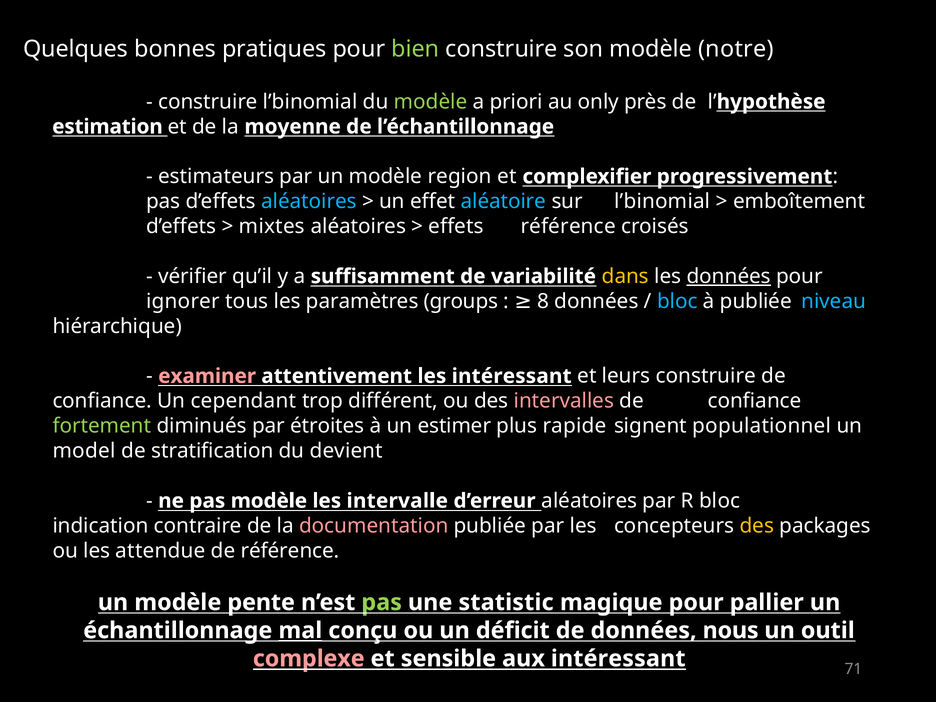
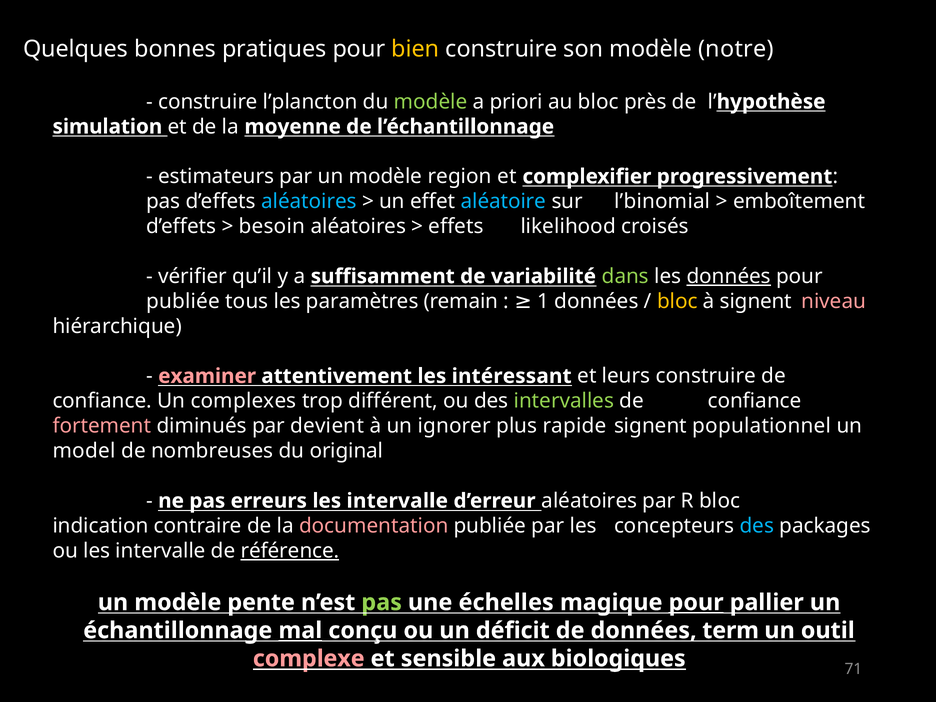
bien colour: light green -> yellow (415, 49)
construire l’binomial: l’binomial -> l’plancton (310, 102)
au only: only -> bloc (598, 102)
estimation: estimation -> simulation (107, 127)
mixtes: mixtes -> besoin (272, 226)
effets référence: référence -> likelihood (568, 226)
dans colour: yellow -> light green (625, 276)
niveau colour: light blue -> pink (834, 301)
ignorer: ignorer -> publiée (183, 301)
groups: groups -> remain (461, 301)
8: 8 -> 1 (543, 301)
bloc colour: light blue -> yellow (677, 301)
à publiée: publiée -> signent (756, 301)
cependant: cependant -> complexes (244, 401)
intervalles colour: pink -> light green (564, 401)
fortement colour: light green -> pink (102, 426)
étroites: étroites -> devient (327, 426)
estimer: estimer -> ignorer (454, 426)
stratification: stratification -> nombreuses (212, 451)
devient: devient -> original (346, 451)
pas modèle: modèle -> erreurs (269, 501)
des colour: yellow -> light blue (757, 526)
ou les attendue: attendue -> intervalle (161, 551)
référence underline: none -> present (290, 551)
statistic: statistic -> échelles (506, 602)
pour underline: none -> present (696, 602)
nous: nous -> term (731, 630)
aux intéressant: intéressant -> biologiques (618, 659)
